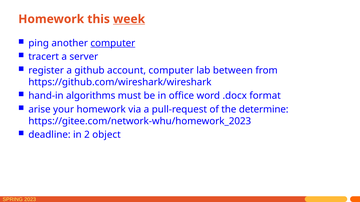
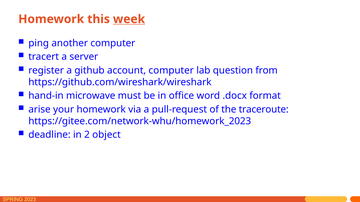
computer underline: present -> none (113, 43)
between: between -> question (233, 71)
algorithms: algorithms -> microwave (91, 96)
determine: determine -> traceroute (264, 110)
